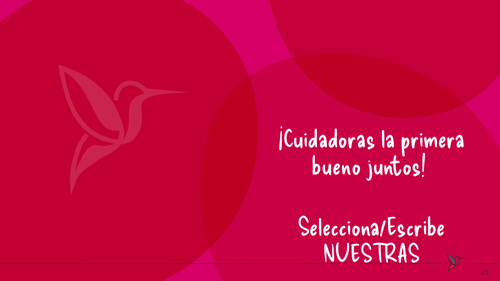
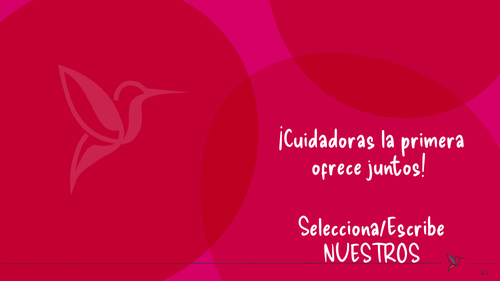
bueno: bueno -> ofrece (337, 167)
NUESTRAS: NUESTRAS -> NUESTROS (372, 255)
